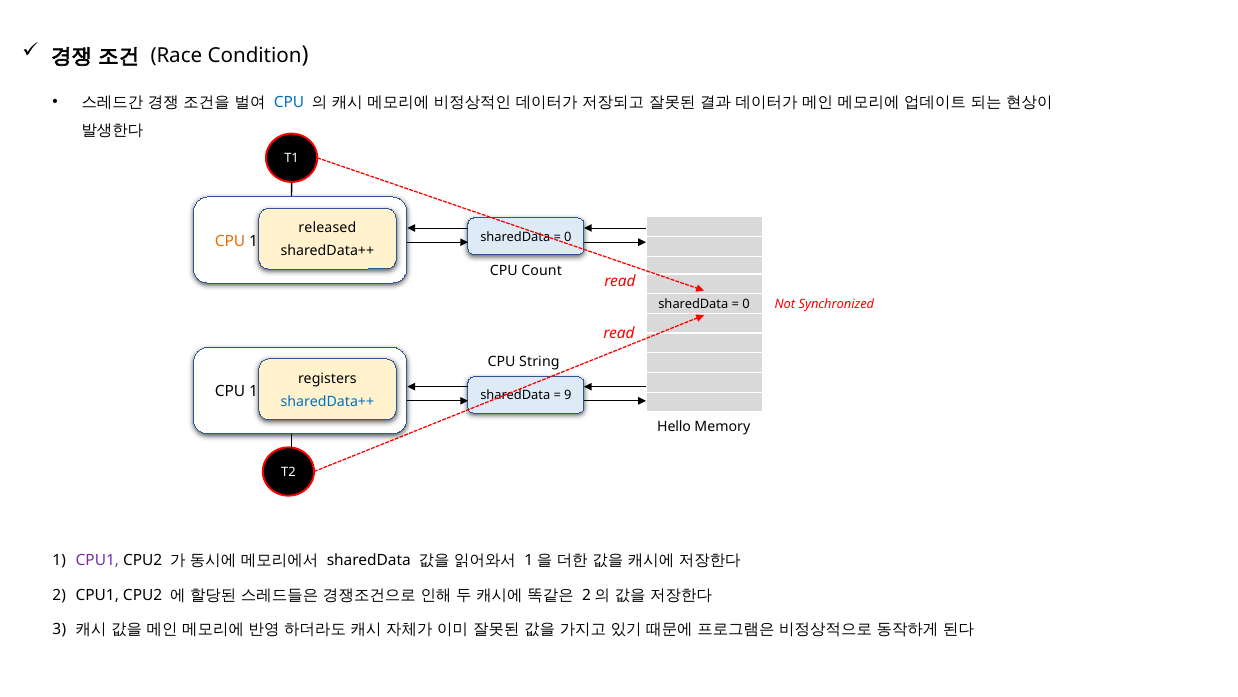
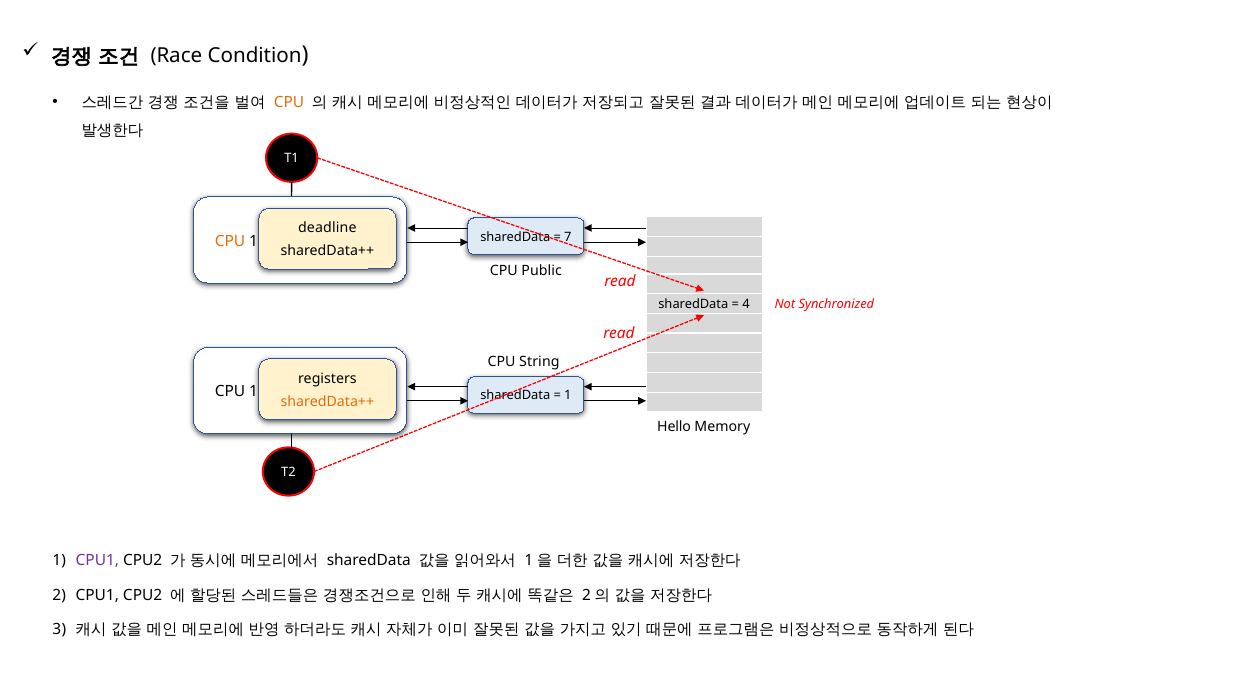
CPU colour: blue -> orange (289, 102)
released: released -> deadline (327, 228)
0: 0 -> 7 (568, 237)
Count: Count -> Public (542, 271)
0: 0 -> 4 (746, 303)
9: 9 -> 1 (568, 395)
sharedData++ colour: blue -> orange (327, 402)
